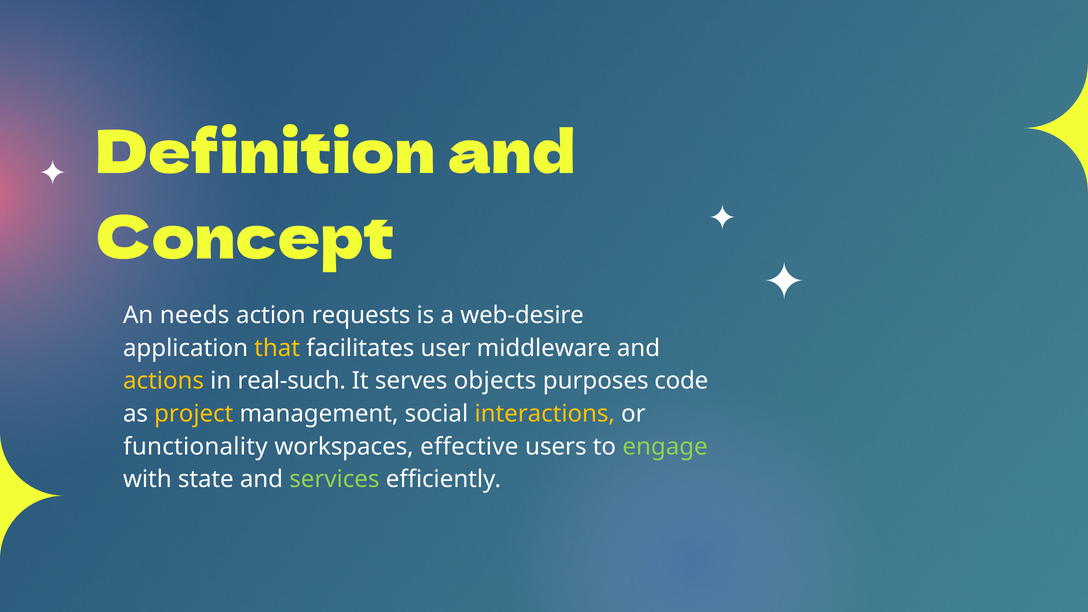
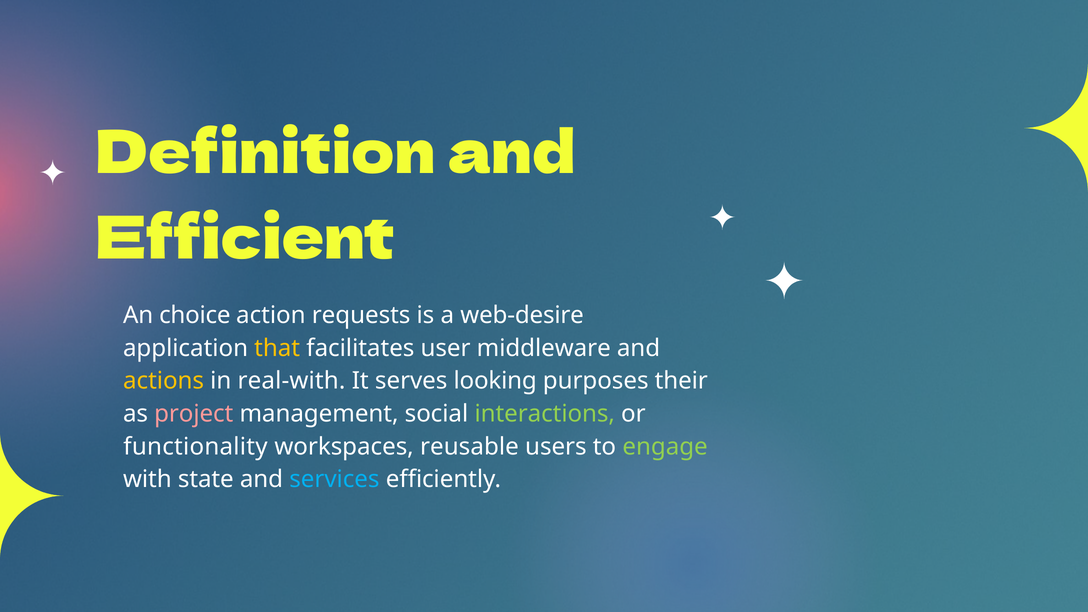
Concept: Concept -> Efficient (245, 239)
needs: needs -> choice (195, 315)
real-such: real-such -> real-with (291, 381)
objects: objects -> looking (495, 381)
code: code -> their (681, 381)
project colour: yellow -> pink (194, 414)
interactions colour: yellow -> light green (545, 414)
effective: effective -> reusable (469, 447)
services colour: light green -> light blue (334, 479)
